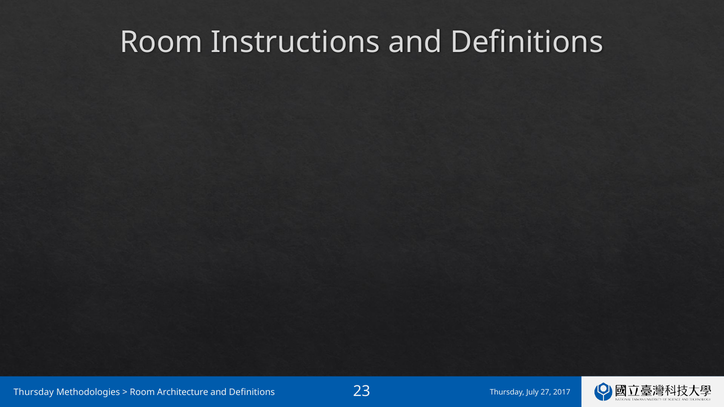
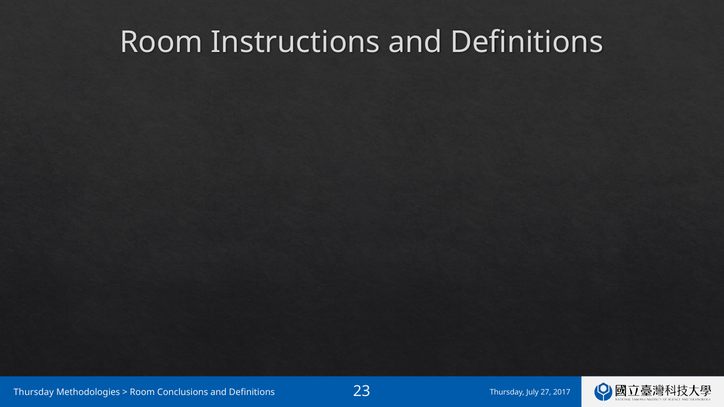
Architecture: Architecture -> Conclusions (183, 392)
